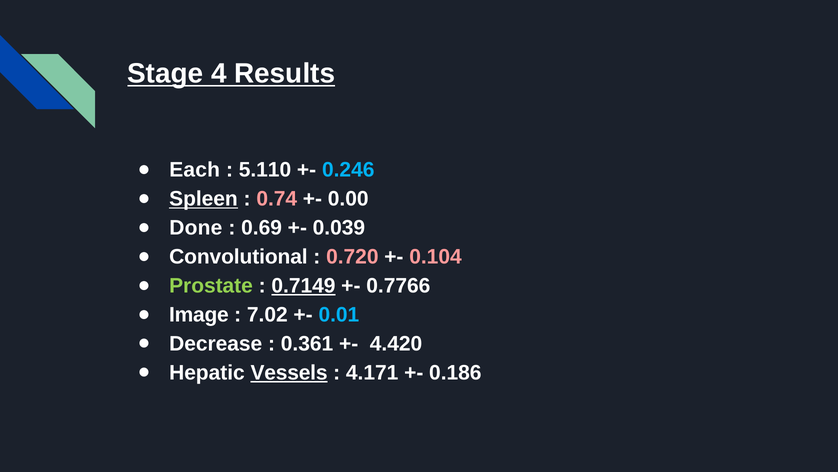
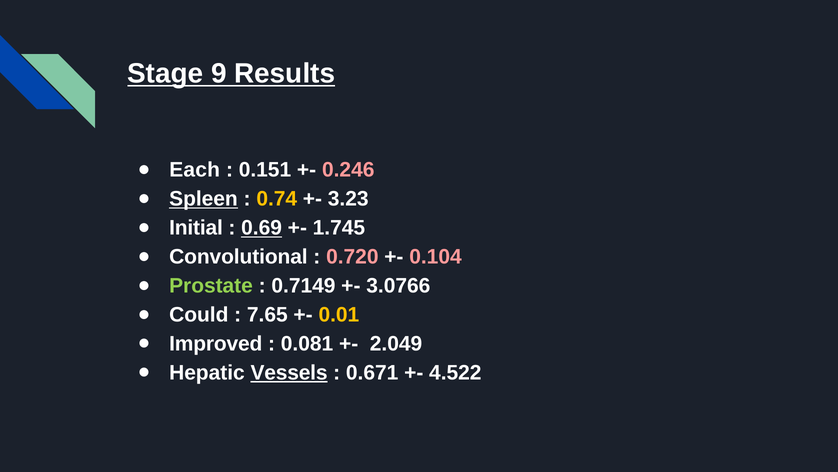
4: 4 -> 9 (219, 73)
5.110: 5.110 -> 0.151 (265, 170)
0.246 colour: light blue -> pink (348, 170)
0.74 colour: pink -> yellow (277, 199)
0.00: 0.00 -> 3.23 (348, 199)
Done: Done -> Initial (196, 228)
0.69 underline: none -> present (262, 228)
0.039: 0.039 -> 1.745 (339, 228)
0.7149 underline: present -> none (303, 285)
0.7766: 0.7766 -> 3.0766 (398, 285)
Image: Image -> Could (199, 314)
7.02: 7.02 -> 7.65 (267, 314)
0.01 colour: light blue -> yellow (339, 314)
Decrease: Decrease -> Improved (216, 343)
0.361: 0.361 -> 0.081 (307, 343)
4.420: 4.420 -> 2.049 (396, 343)
4.171: 4.171 -> 0.671 (372, 372)
0.186: 0.186 -> 4.522 (455, 372)
